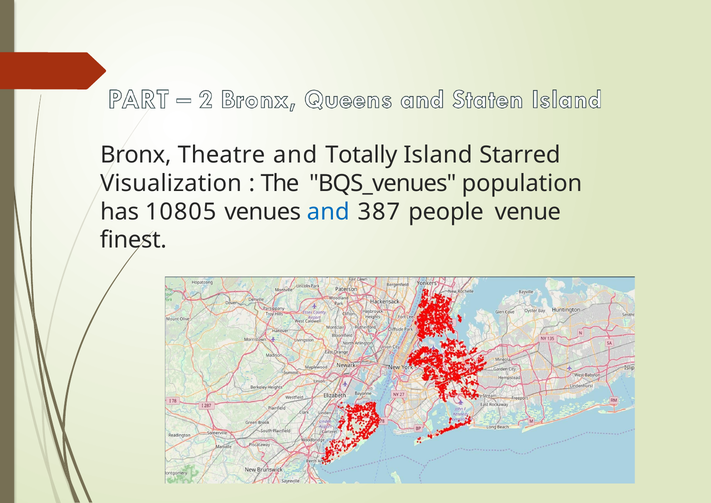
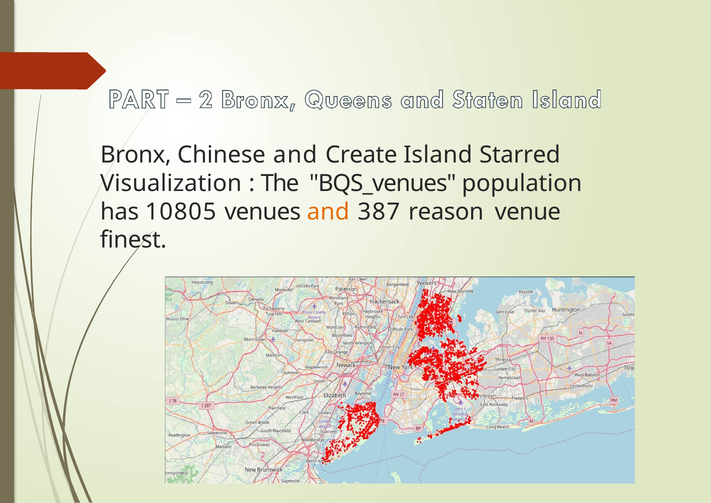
Theatre: Theatre -> Chinese (222, 155)
Totally: Totally -> Create (361, 155)
and colour: blue -> orange (328, 212)
people: people -> reason (446, 212)
